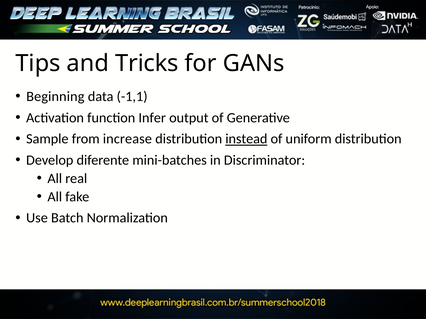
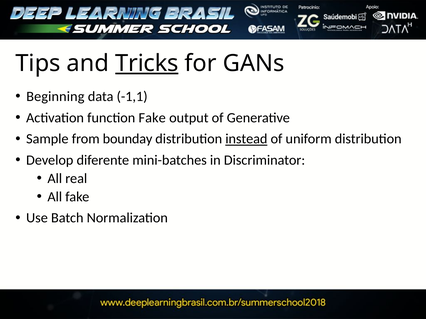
Tricks underline: none -> present (147, 63)
function Infer: Infer -> Fake (152, 118)
increase: increase -> bounday (128, 139)
